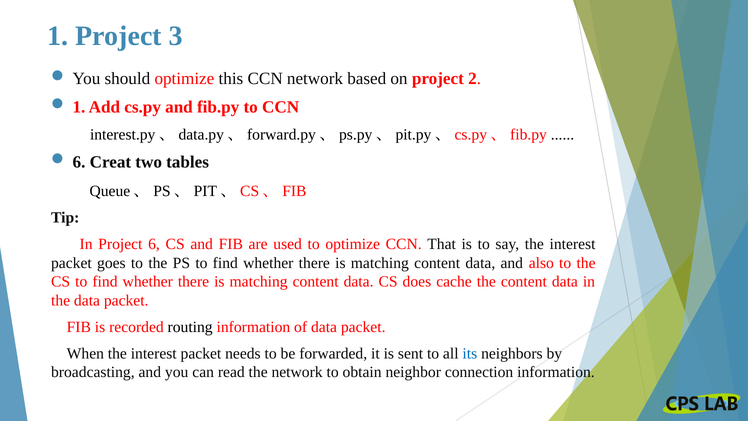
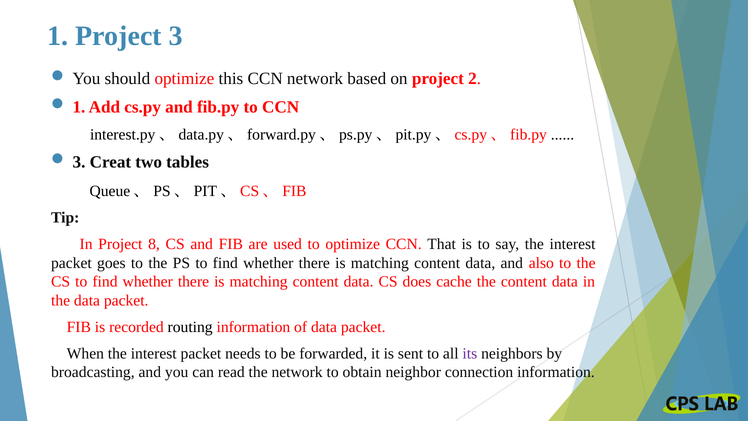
6: 6 -> 3 (79, 162)
Project 6: 6 -> 8 (154, 244)
its colour: blue -> purple (470, 353)
